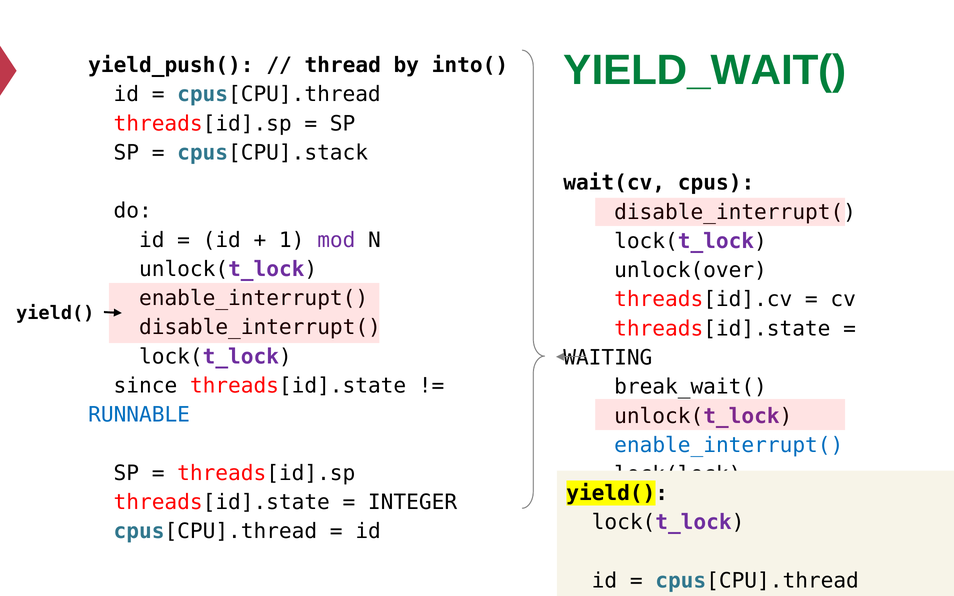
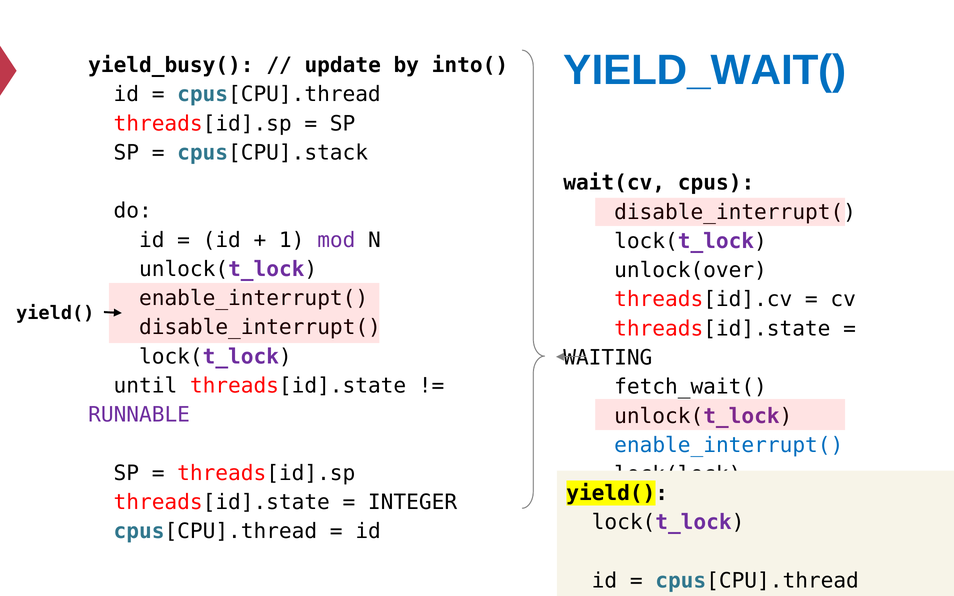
YIELD_WAIT( colour: green -> blue (705, 70)
yield_push(: yield_push( -> yield_busy( (171, 65)
thread: thread -> update (343, 65)
since: since -> until (145, 386)
break_wait(: break_wait( -> fetch_wait( (691, 387)
RUNNABLE colour: blue -> purple (139, 415)
